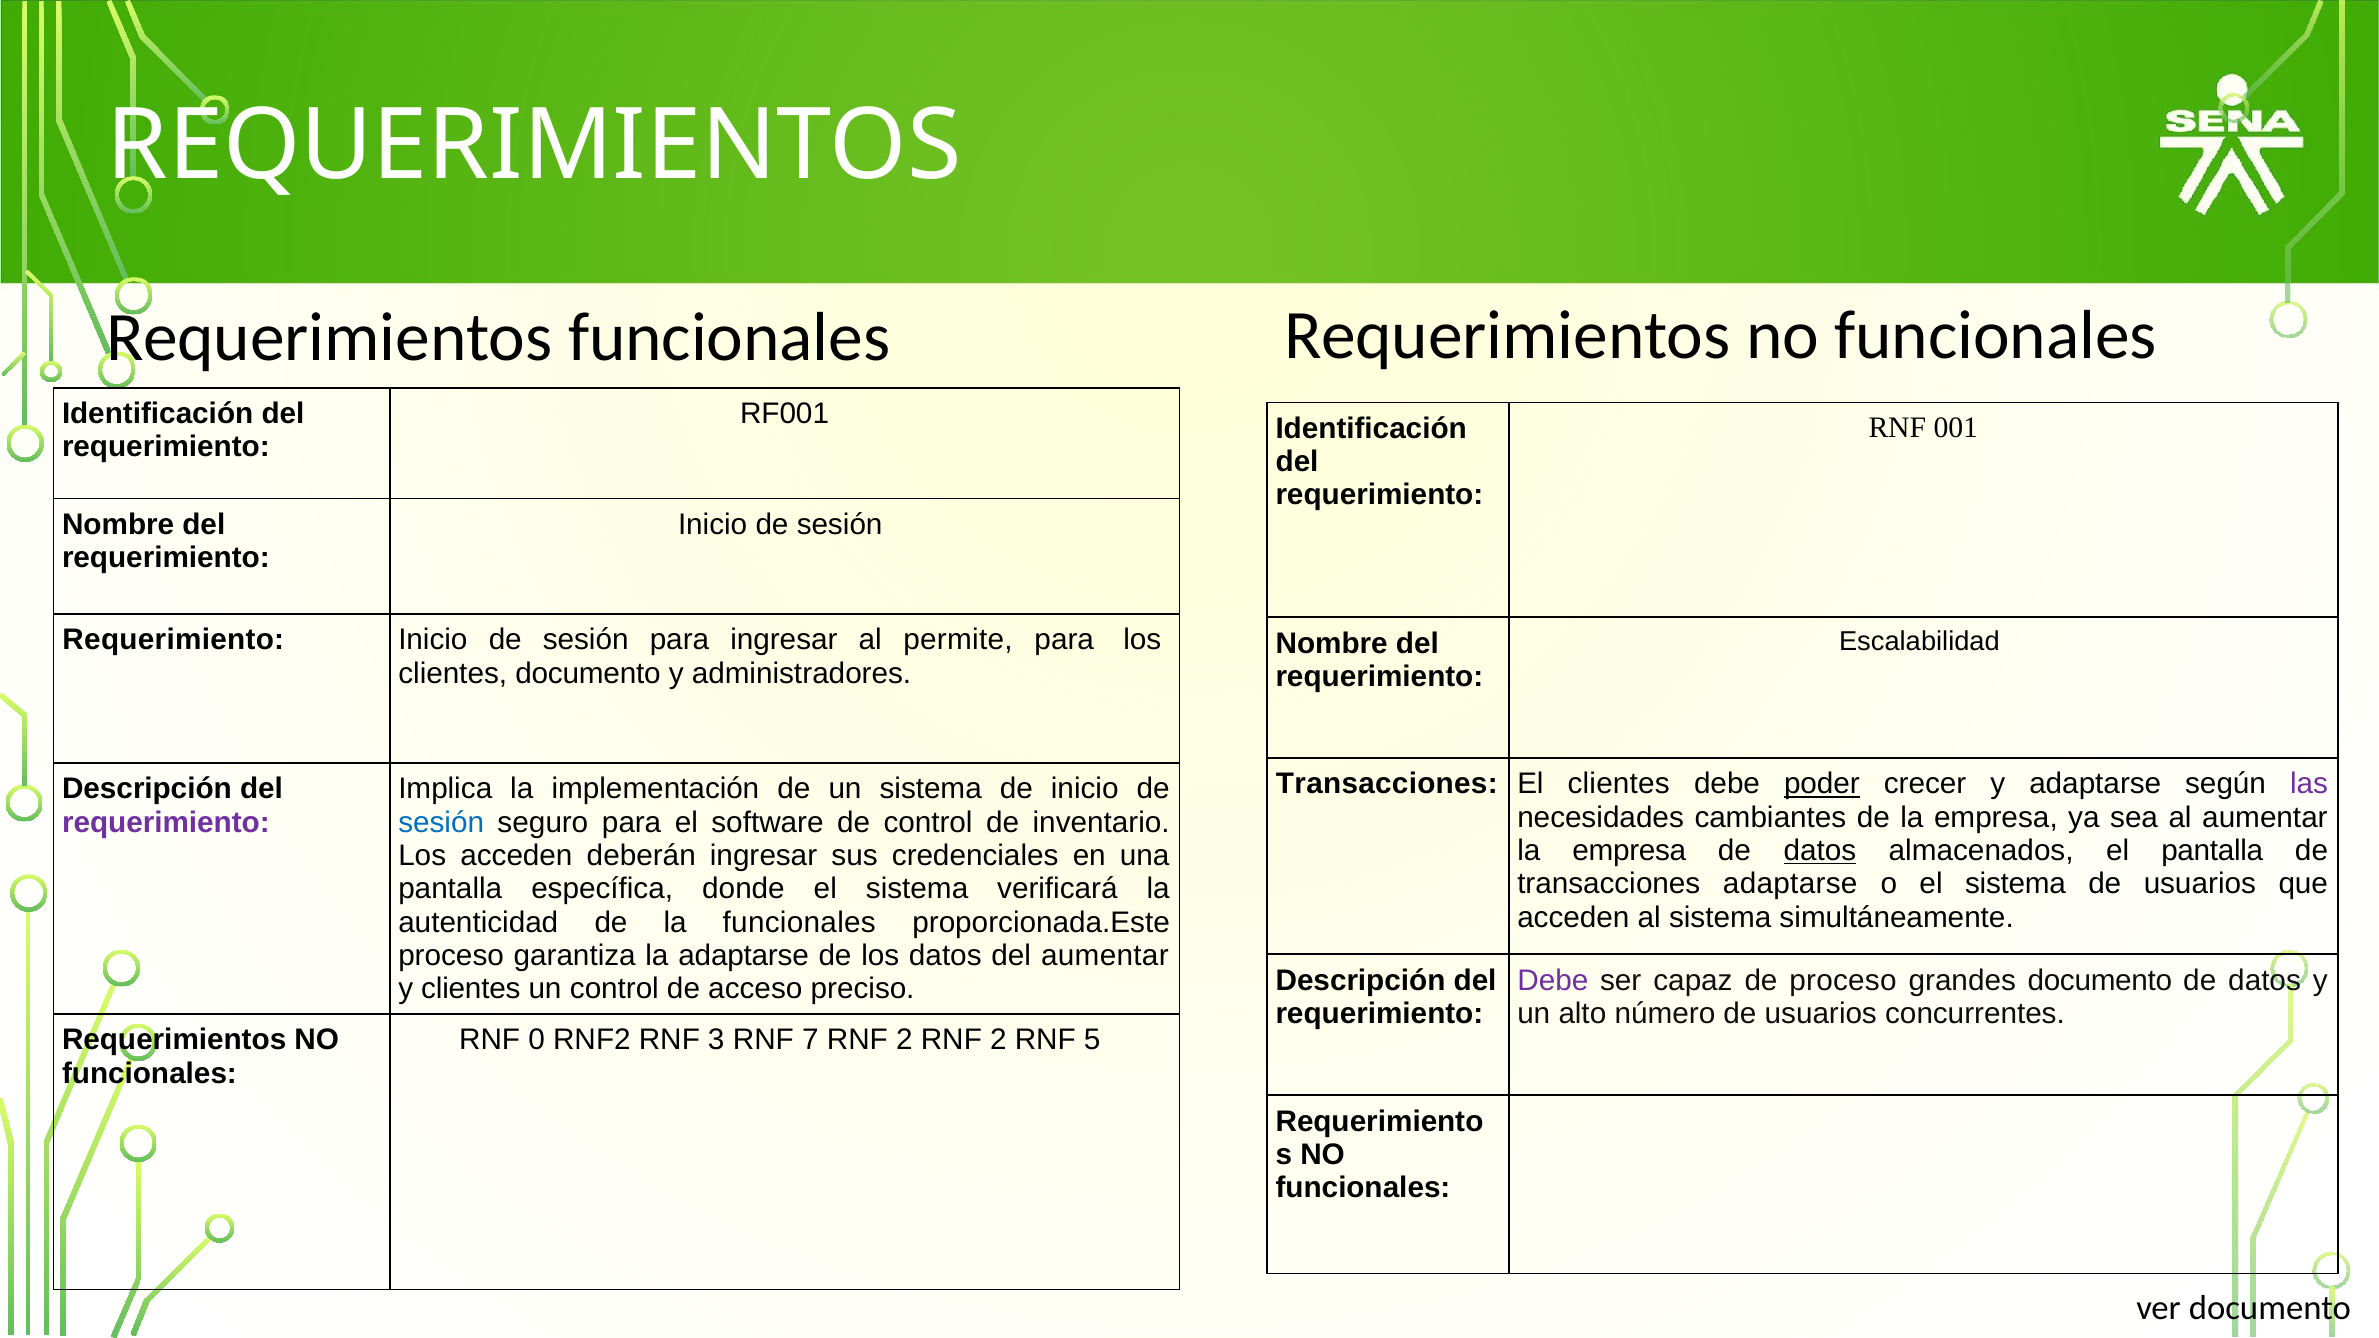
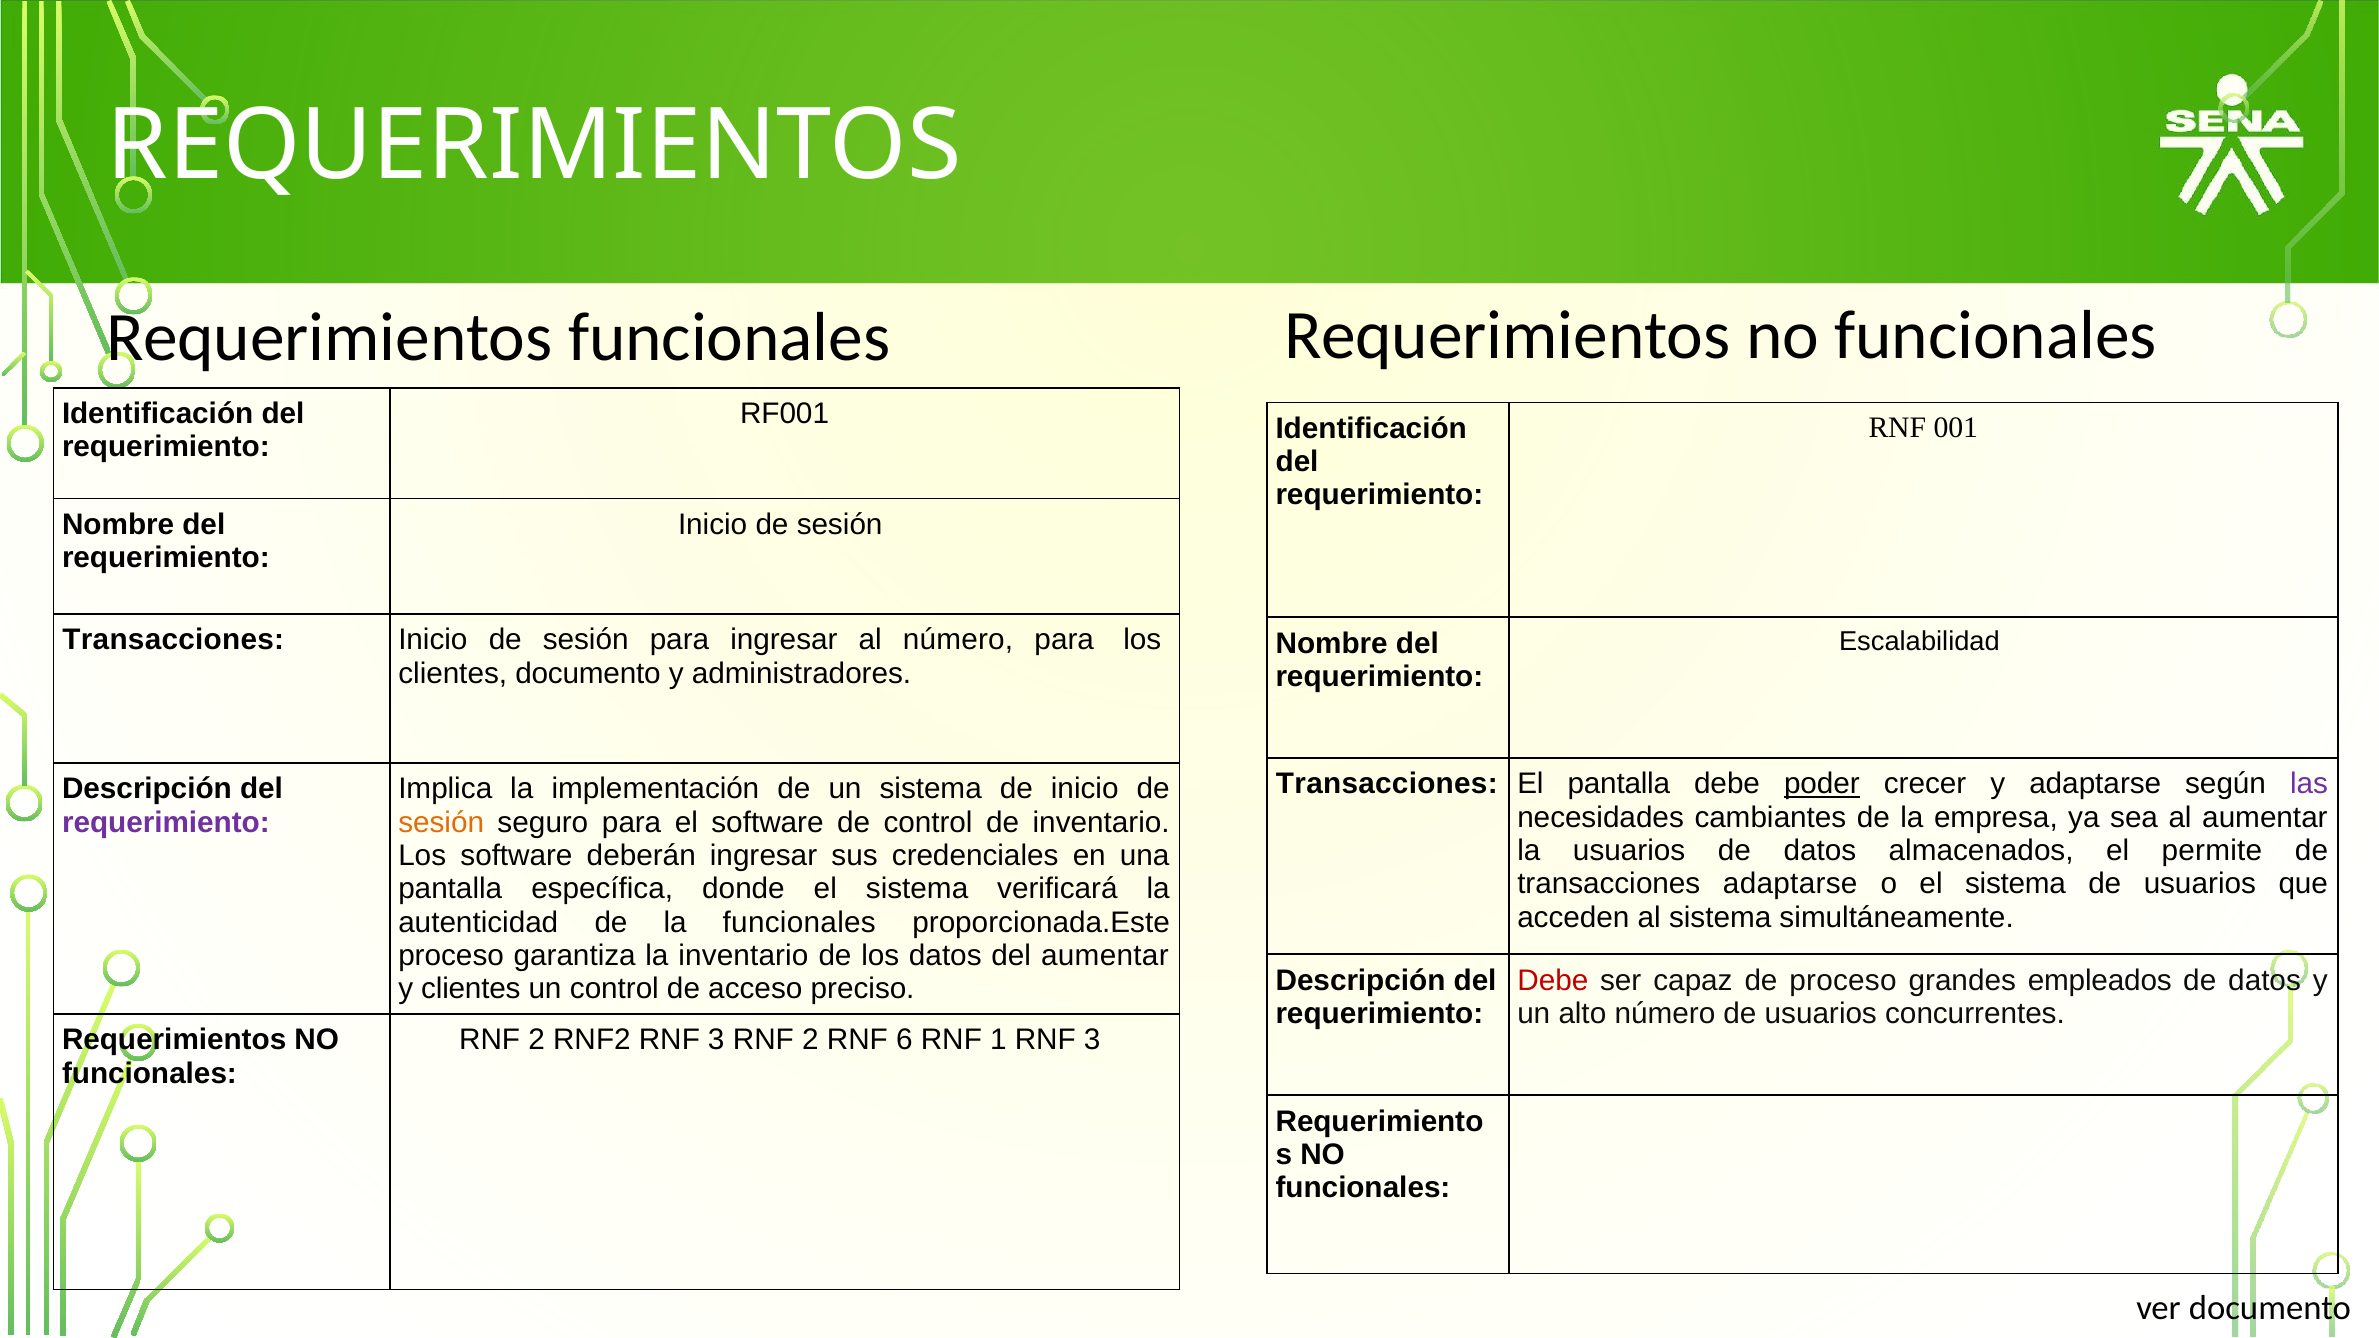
Requerimiento: Requerimiento -> Transacciones (173, 640)
al permite: permite -> número (958, 640)
El clientes: clientes -> pantalla (1619, 784)
sesión colour: blue -> orange (441, 822)
empresa: empresa -> usuarios (1629, 851)
datos underline: present -> none (1820, 851)
el pantalla: pantalla -> permite (2212, 851)
Los acceden: acceden -> software (516, 856)
la adaptarse: adaptarse -> inventario (743, 956)
Debe colour: purple -> red (1553, 981)
grandes documento: documento -> empleados (2100, 981)
0: 0 -> 2 (537, 1040)
3 RNF 7: 7 -> 2 (810, 1040)
2: 2 -> 6 (904, 1040)
2: 2 -> 1 (998, 1040)
5: 5 -> 3 (1092, 1040)
